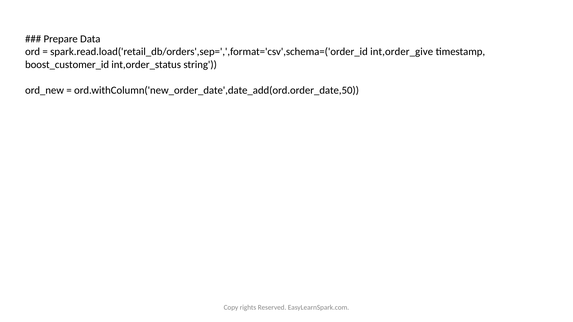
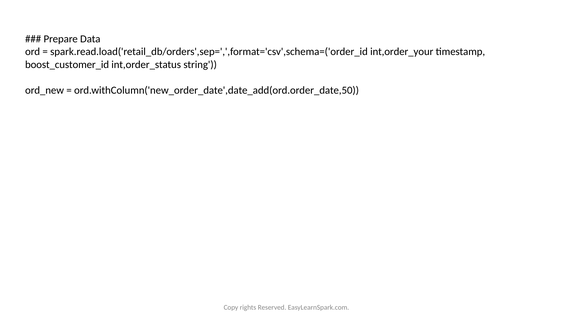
int,order_give: int,order_give -> int,order_your (402, 52)
